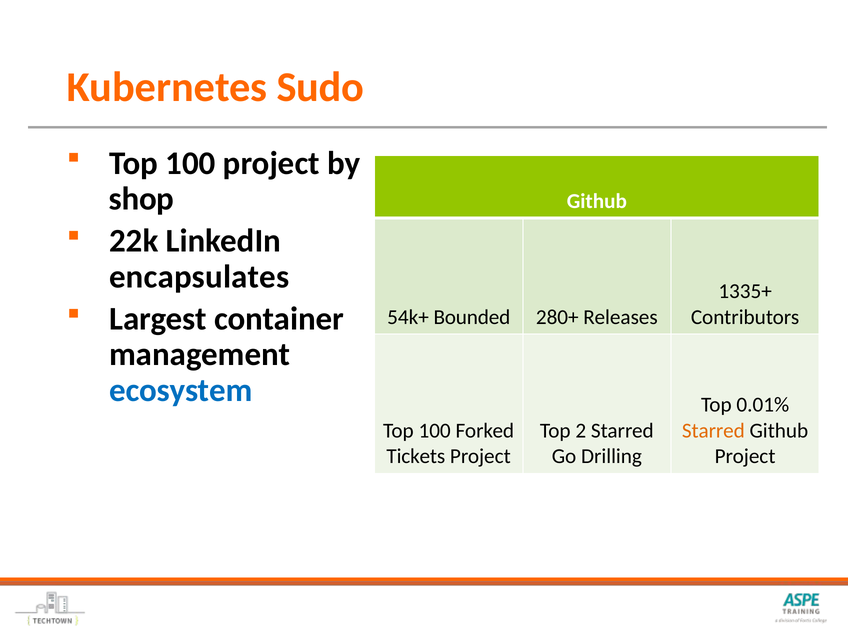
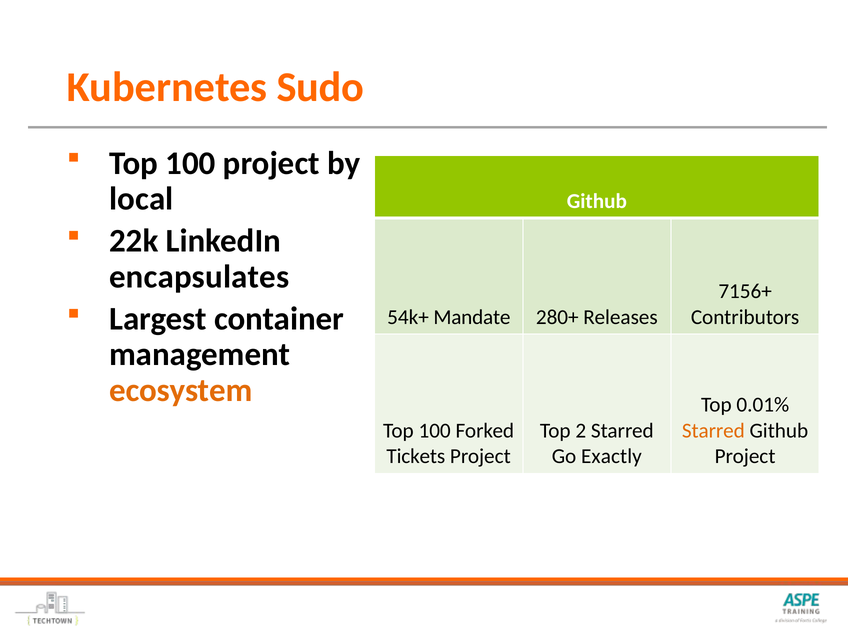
shop: shop -> local (141, 199)
1335+: 1335+ -> 7156+ (745, 291)
Bounded: Bounded -> Mandate (472, 317)
ecosystem colour: blue -> orange (181, 390)
Drilling: Drilling -> Exactly (611, 456)
